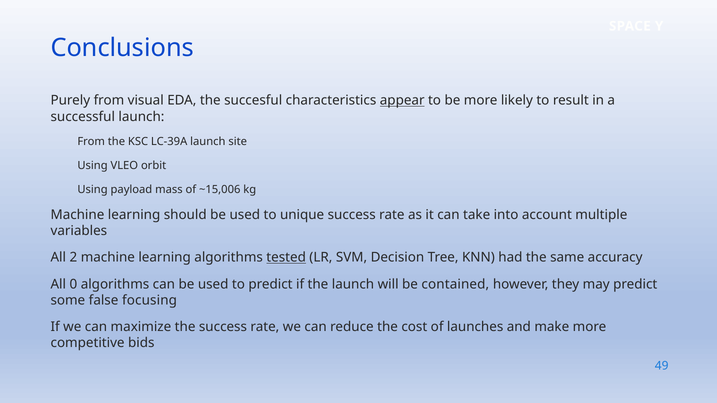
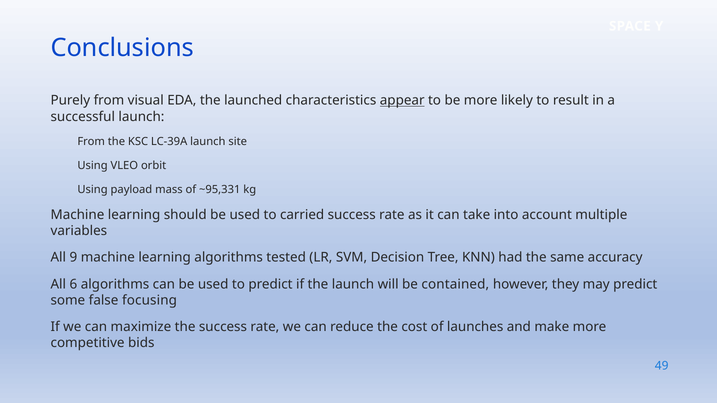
succesful: succesful -> launched (253, 101)
~15,006: ~15,006 -> ~95,331 (220, 190)
unique: unique -> carried (302, 215)
2: 2 -> 9 (73, 258)
tested underline: present -> none (286, 258)
0: 0 -> 6 (73, 284)
